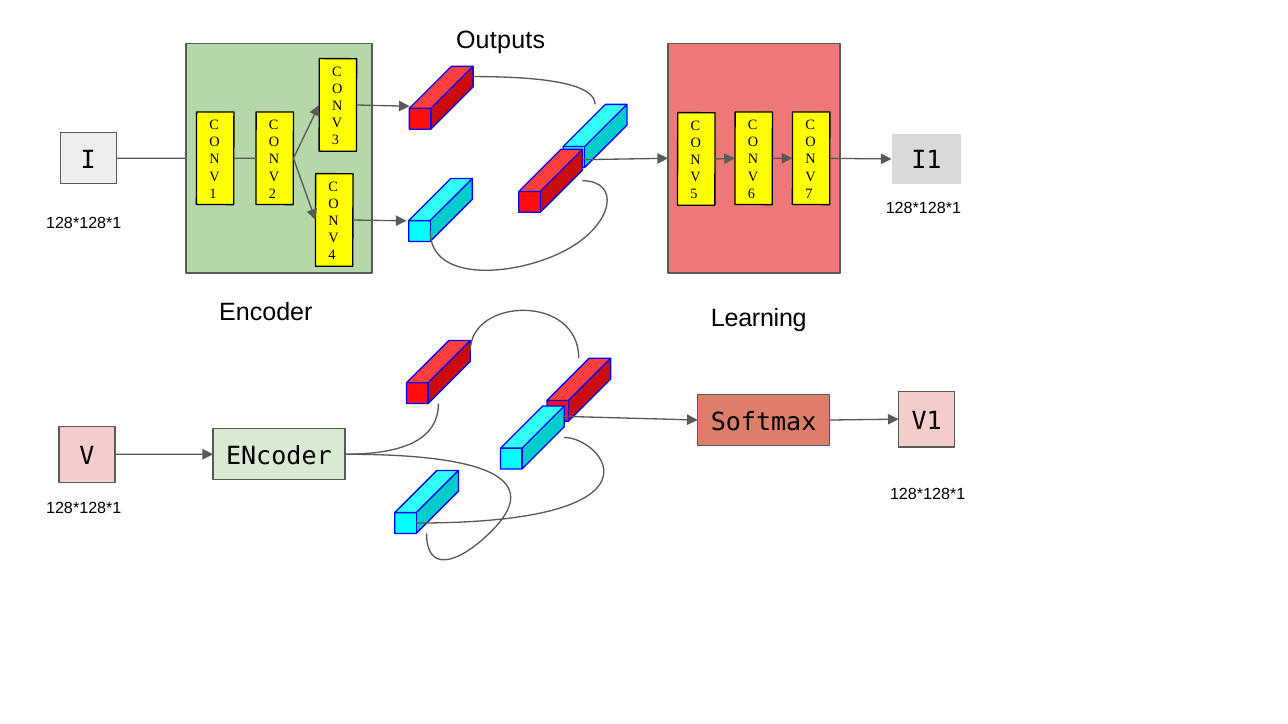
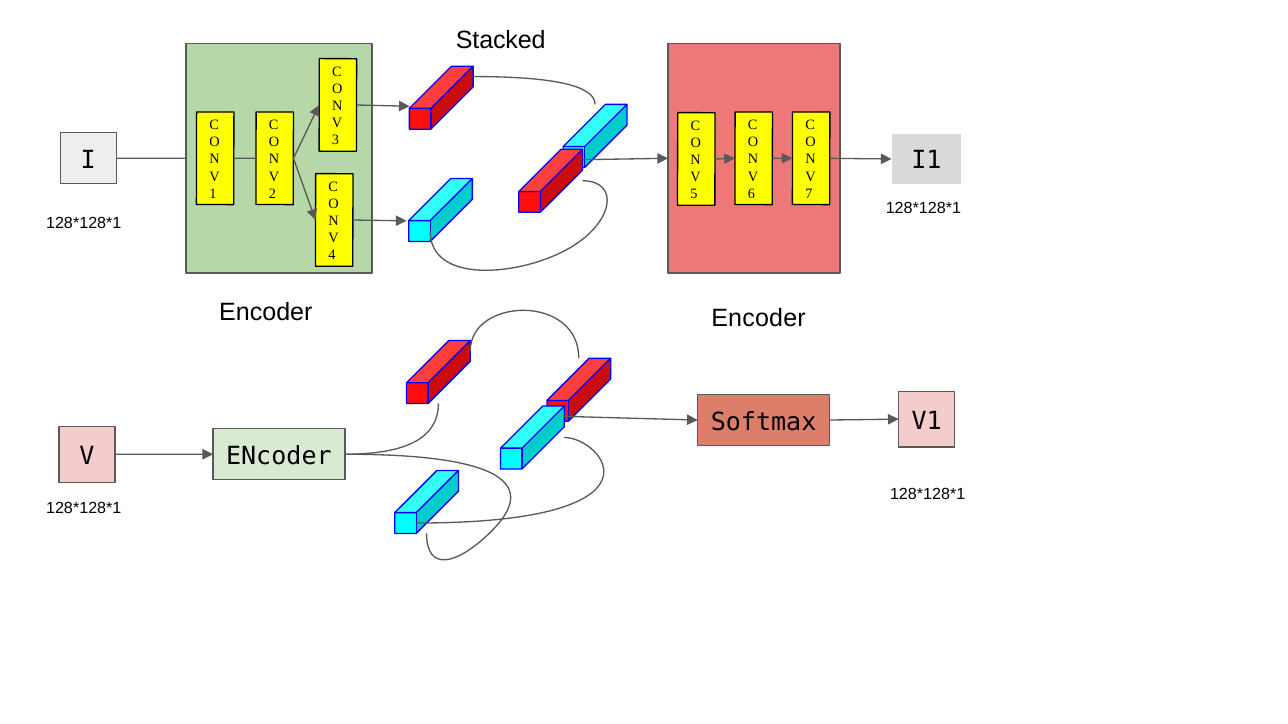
Outputs: Outputs -> Stacked (501, 40)
Encoder Learning: Learning -> Encoder (759, 318)
